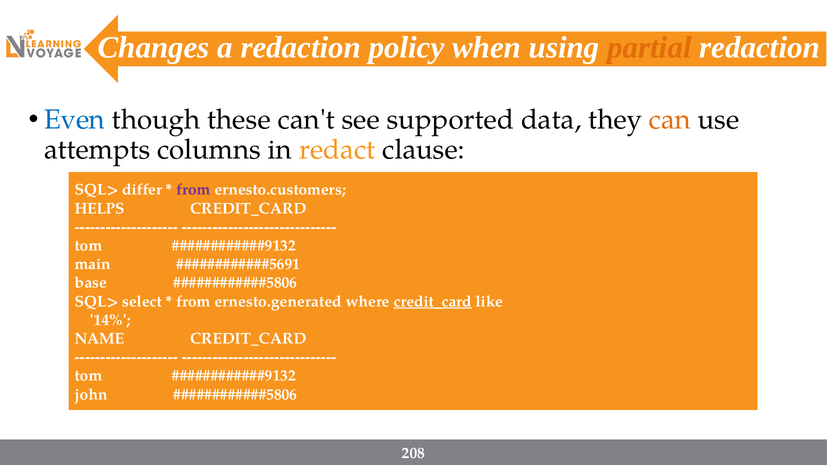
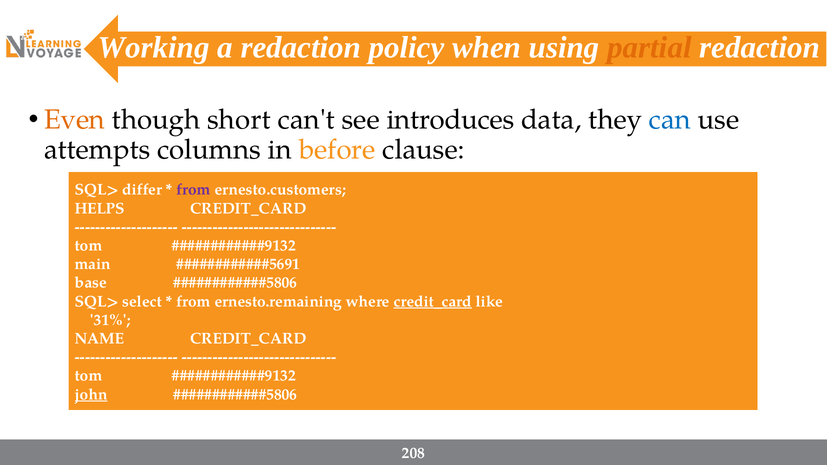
Changes: Changes -> Working (154, 48)
Even colour: blue -> orange (75, 120)
these: these -> short (239, 120)
supported: supported -> introduces (451, 120)
can colour: orange -> blue (670, 120)
redact: redact -> before (337, 150)
ernesto.generated: ernesto.generated -> ernesto.remaining (278, 302)
14%: 14% -> 31% (110, 320)
john underline: none -> present (91, 395)
